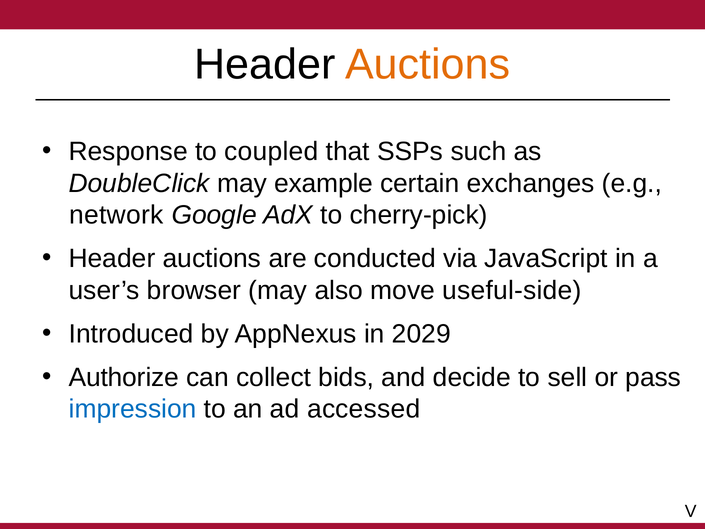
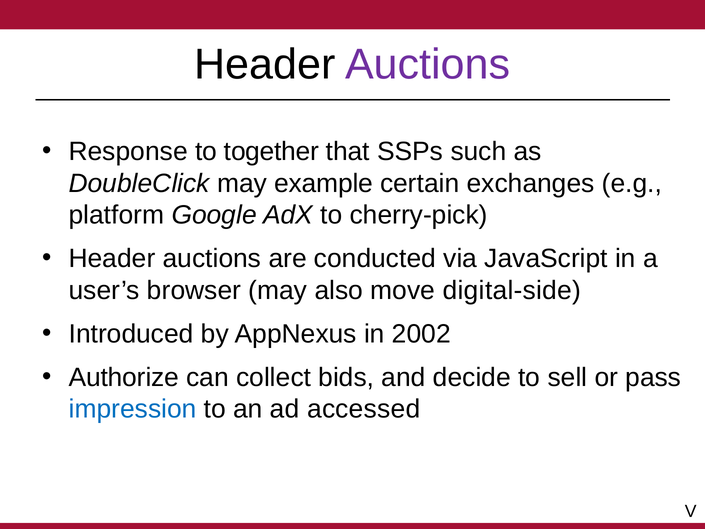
Auctions colour: orange -> purple (428, 65)
coupled: coupled -> together (272, 152)
network: network -> platform (116, 215)
useful-side: useful-side -> digital-side (512, 290)
2029: 2029 -> 2002 (421, 334)
